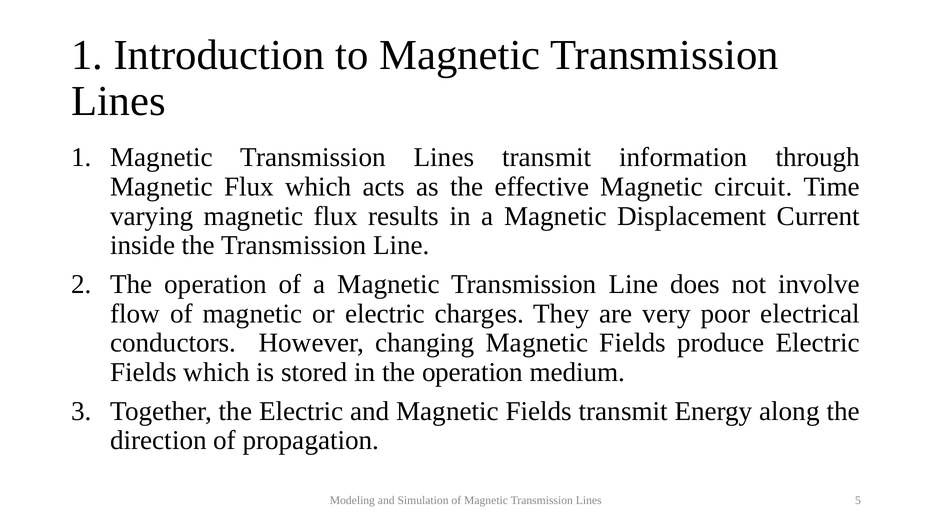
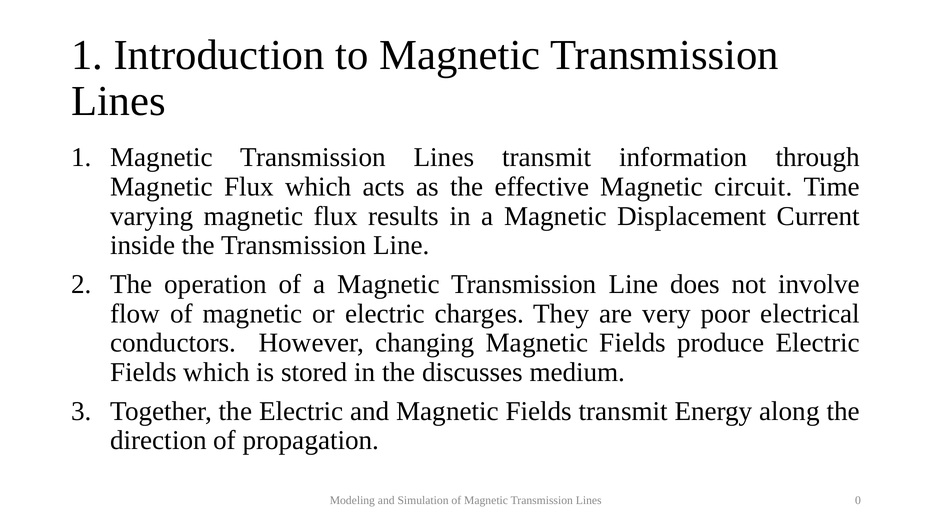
in the operation: operation -> discusses (472, 372)
5: 5 -> 0 (858, 501)
